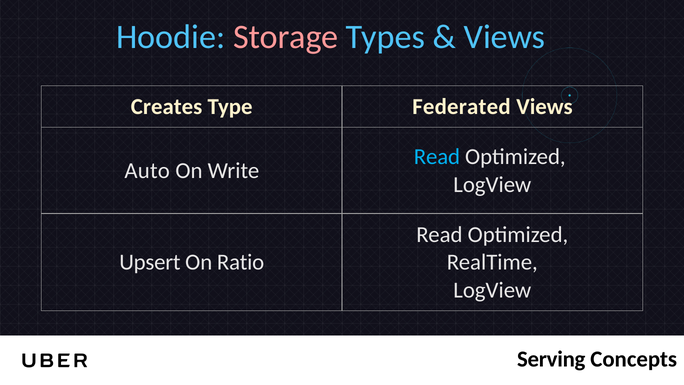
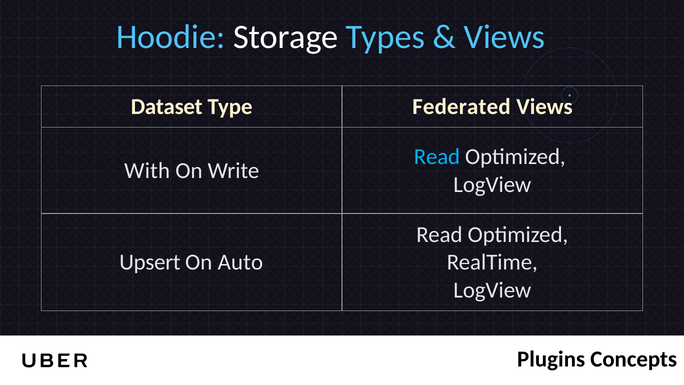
Storage colour: pink -> white (286, 37)
Creates: Creates -> Dataset (167, 107)
Auto: Auto -> With (147, 171)
Ratio: Ratio -> Auto (240, 262)
Serving: Serving -> Plugins (551, 359)
